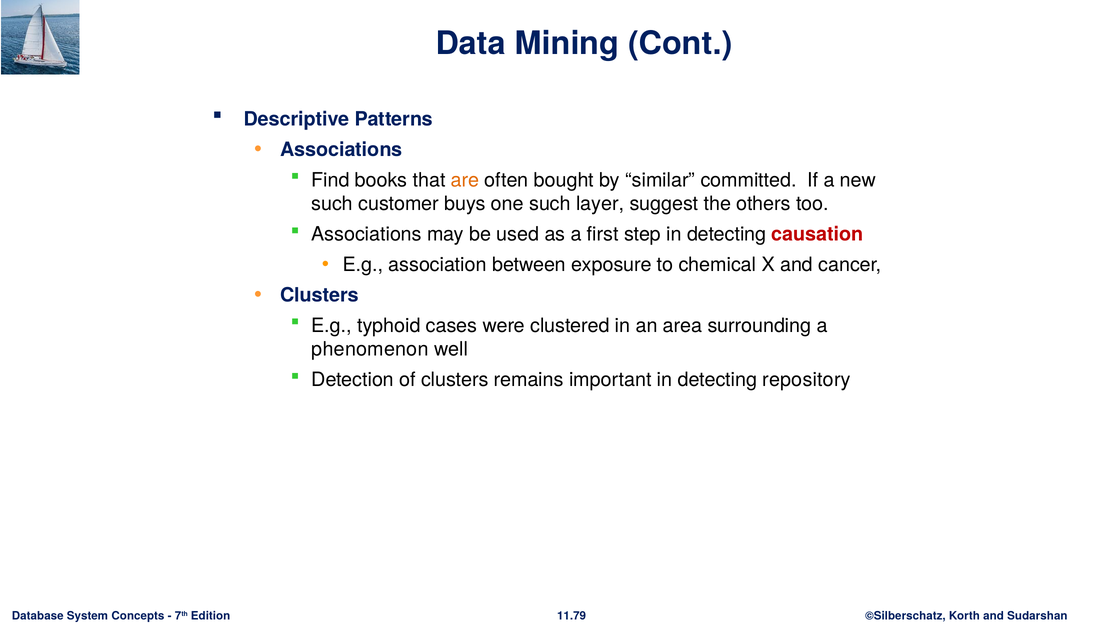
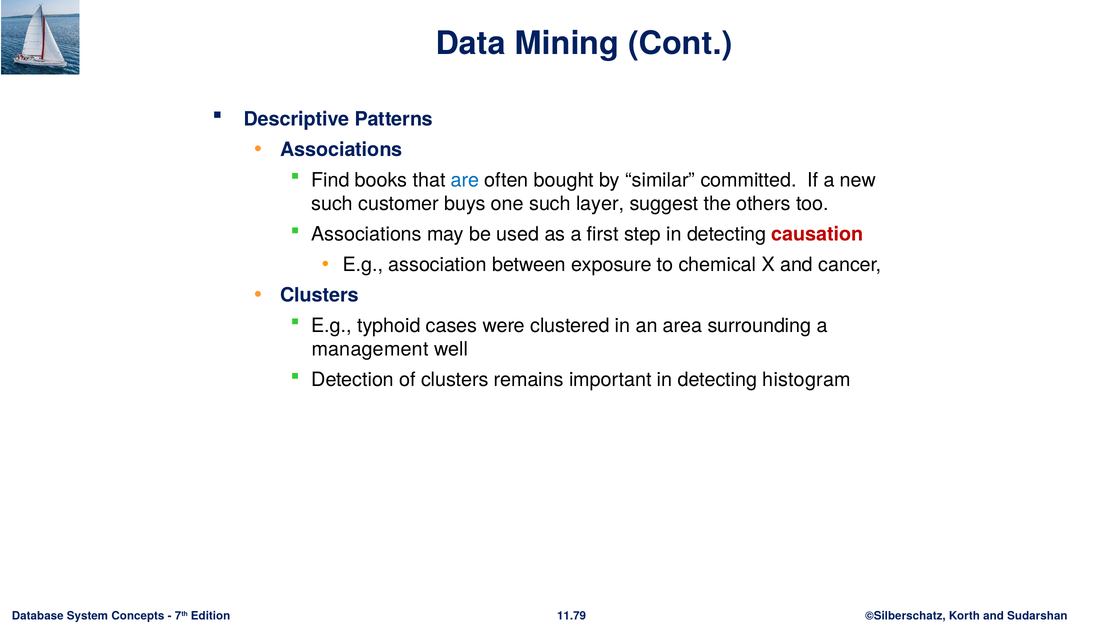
are colour: orange -> blue (465, 180)
phenomenon: phenomenon -> management (370, 349)
repository: repository -> histogram (807, 380)
